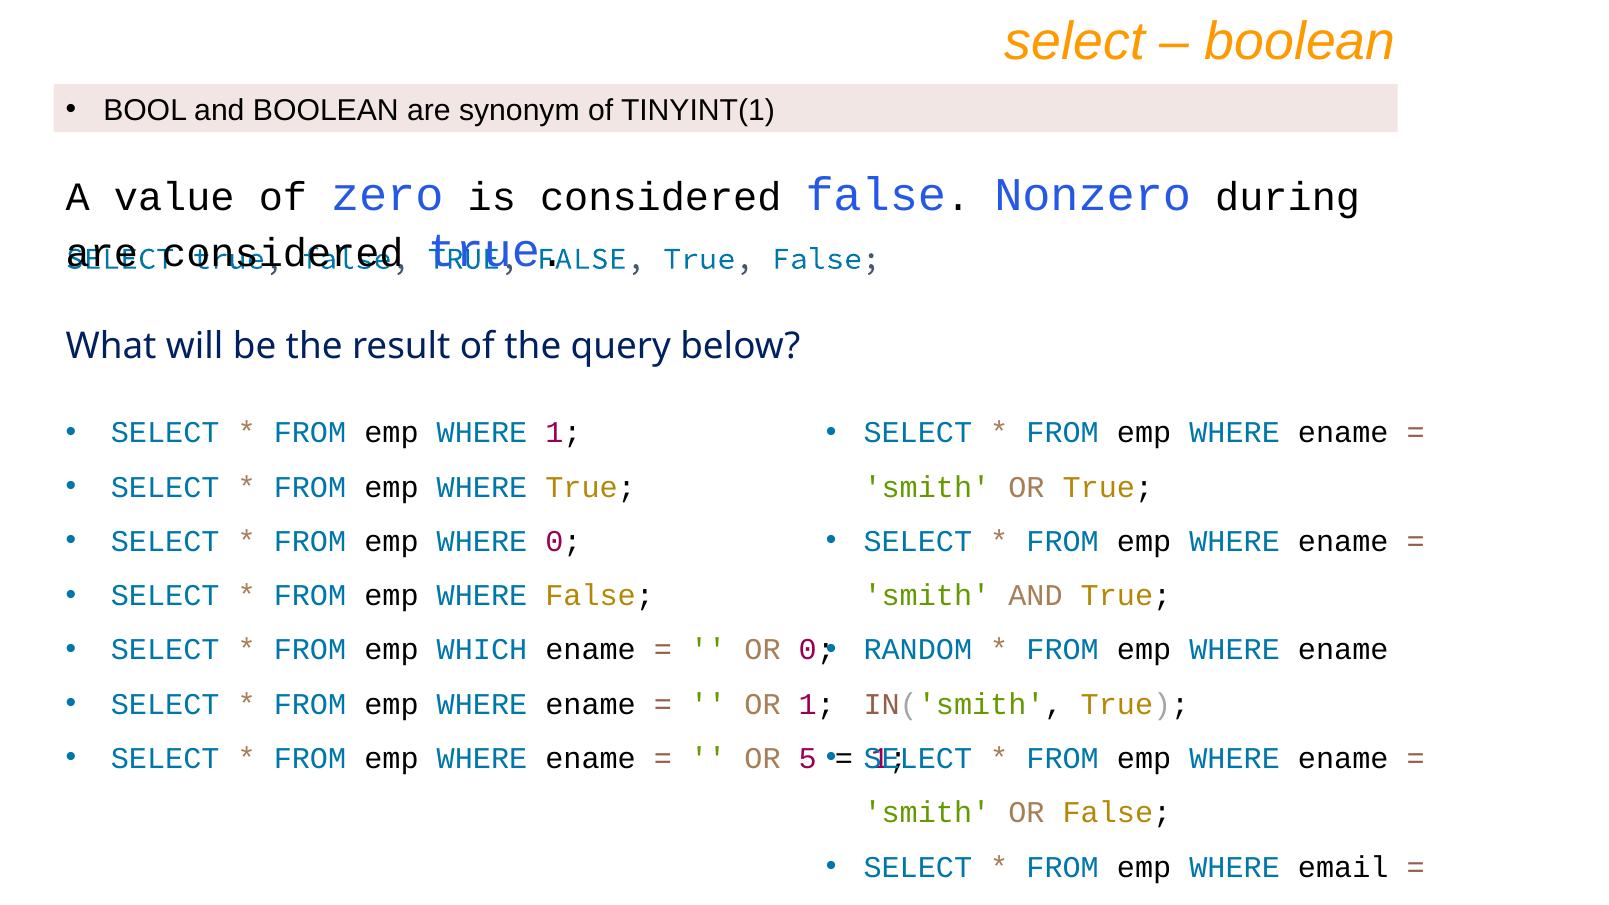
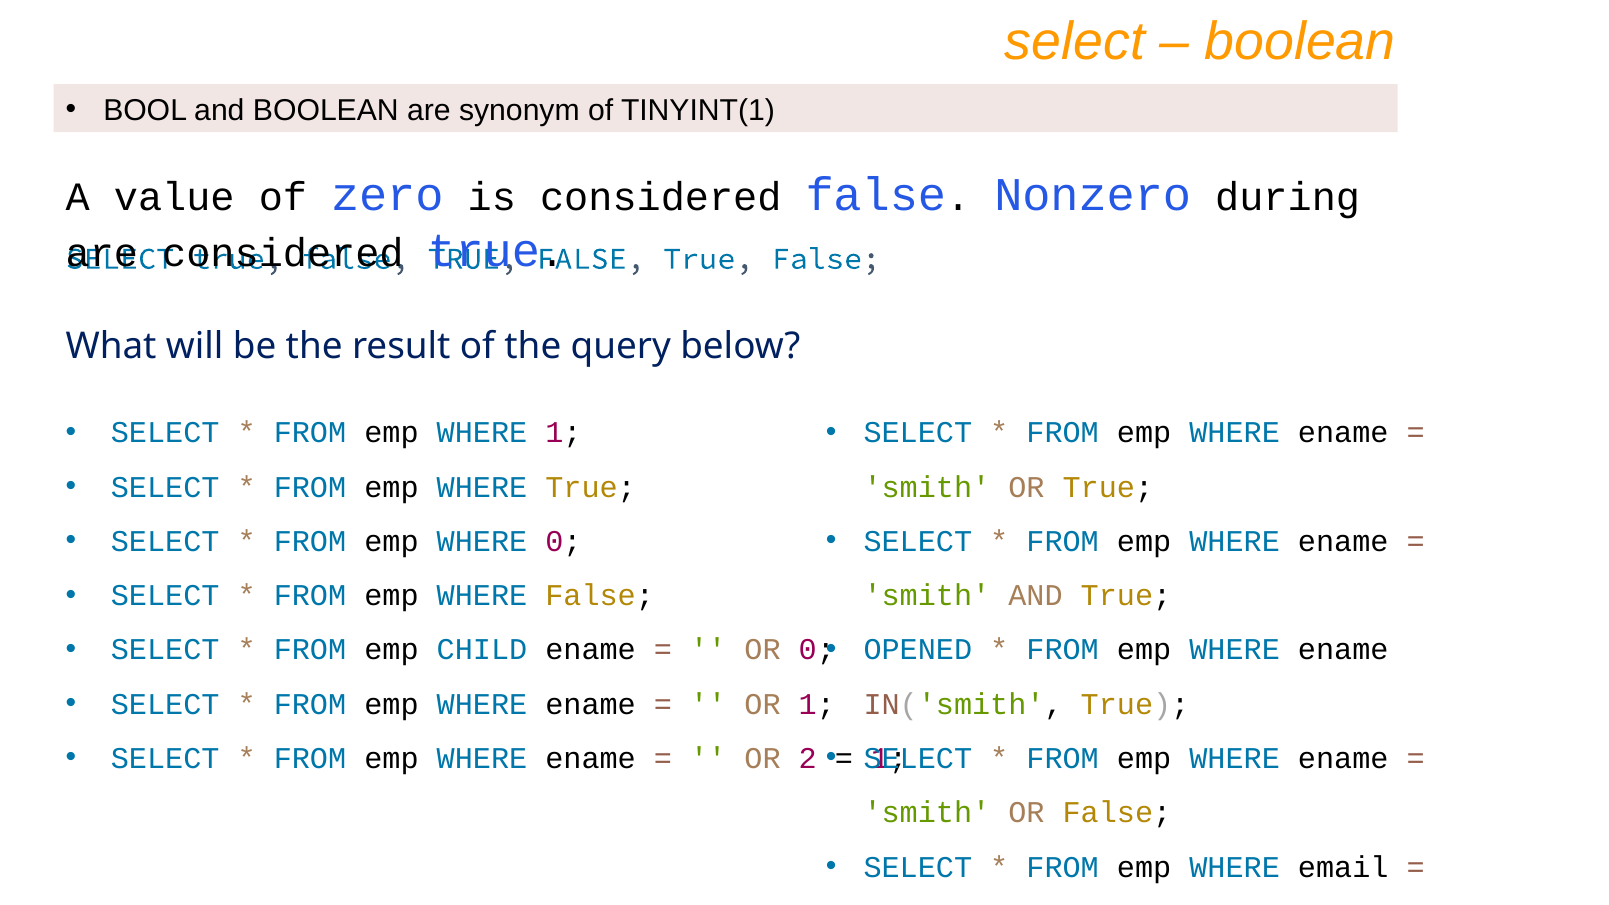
WHICH: WHICH -> CHILD (482, 650)
RANDOM: RANDOM -> OPENED (918, 650)
5: 5 -> 2 (808, 759)
